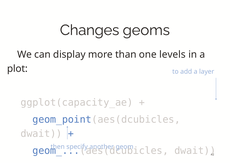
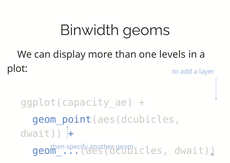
Changes: Changes -> Binwidth (90, 30)
